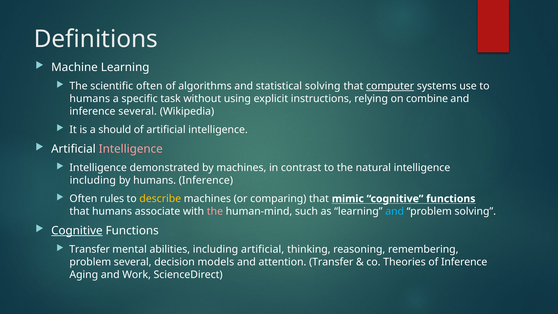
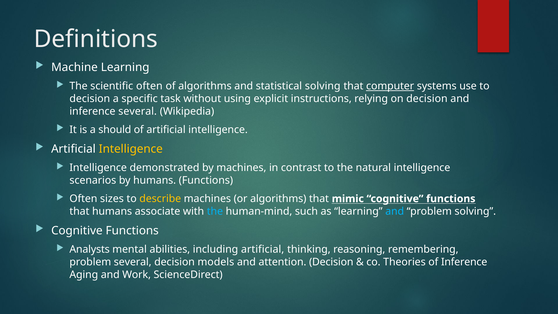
humans: humans -> decision (90, 99)
on combine: combine -> decision (427, 99)
Intelligence colour: pink -> yellow (131, 149)
including: including -> scenarios (93, 180)
humans Inference: Inference -> Functions (206, 180)
rules: rules -> sizes (112, 199)
or comparing: comparing -> algorithms (278, 199)
the colour: pink -> light blue (215, 211)
Cognitive underline: present -> none (77, 230)
Transfer: Transfer -> Analysts (90, 249)
attention Transfer: Transfer -> Decision (331, 262)
